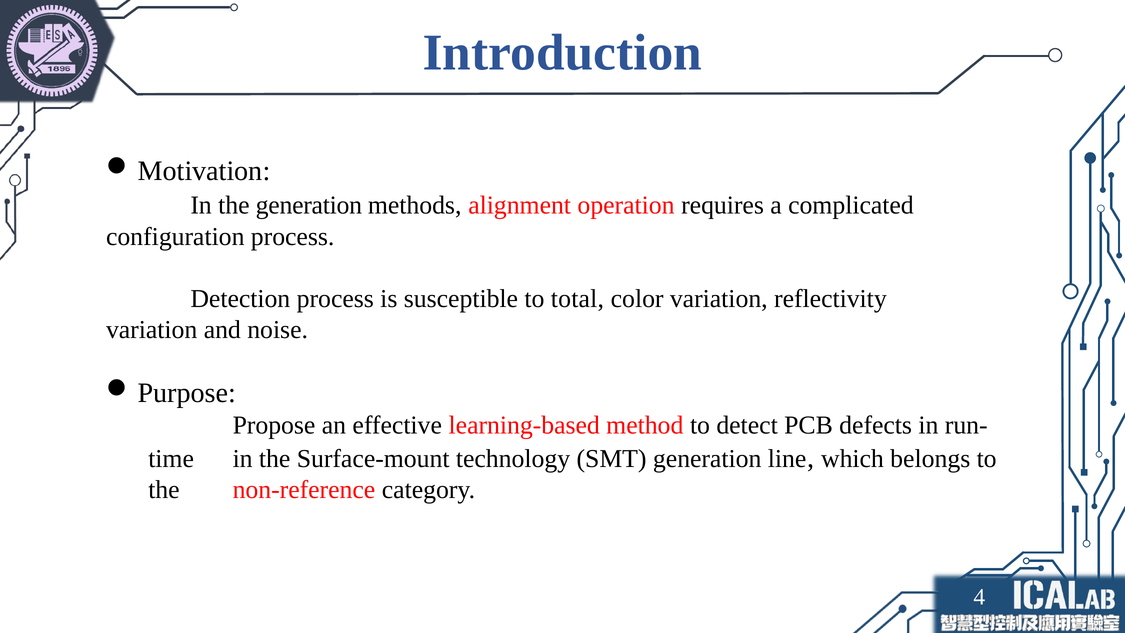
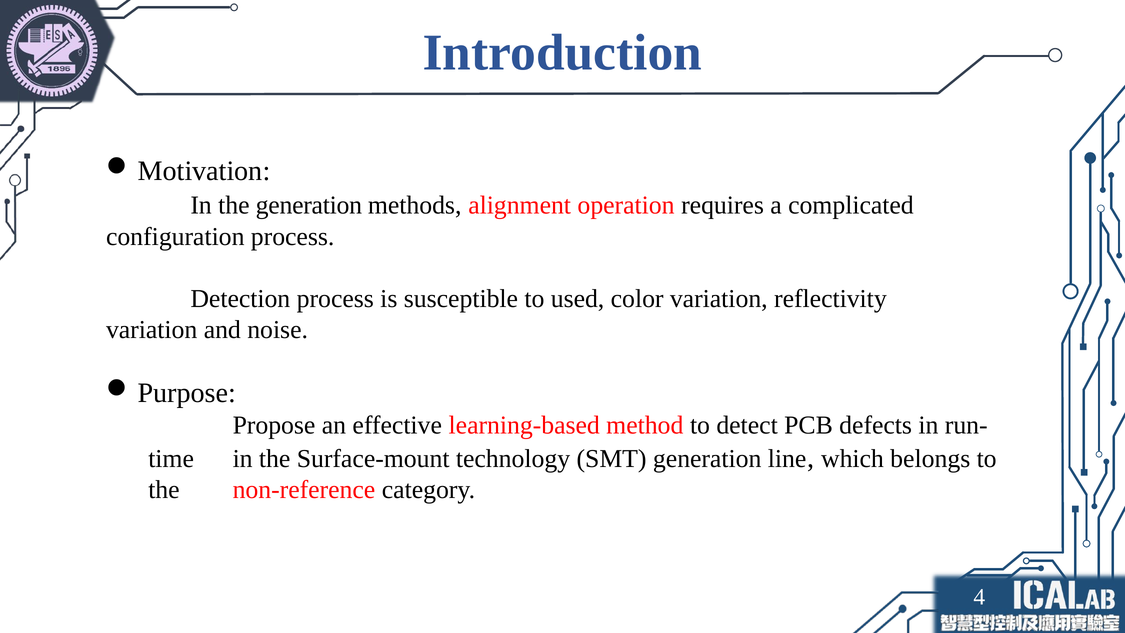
total: total -> used (578, 299)
